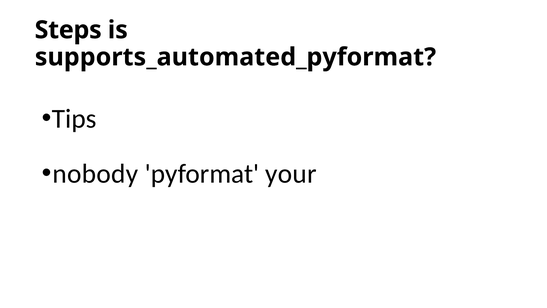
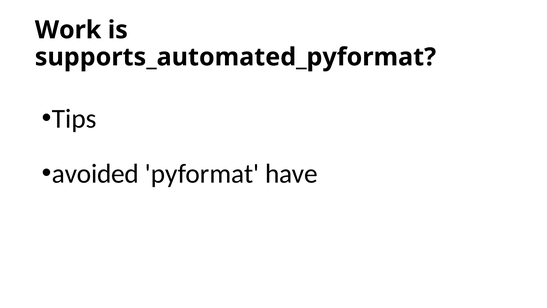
Steps: Steps -> Work (68, 30)
nobody: nobody -> avoided (95, 174)
your: your -> have (291, 174)
